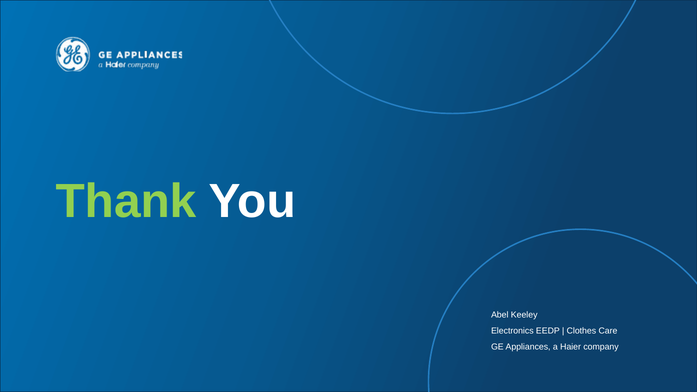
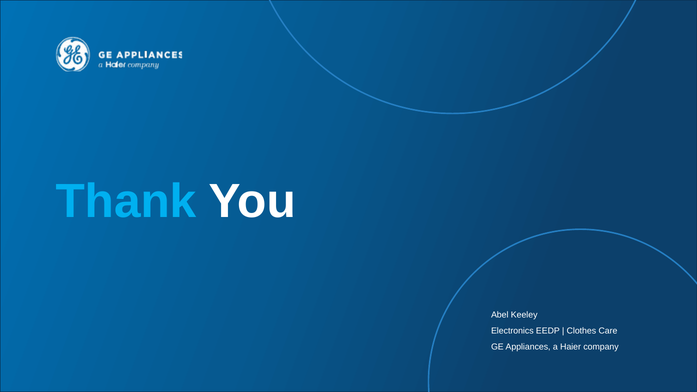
Thank colour: light green -> light blue (126, 201)
